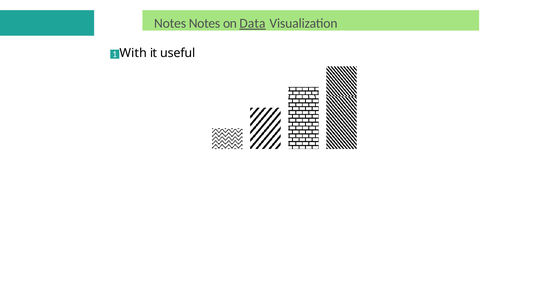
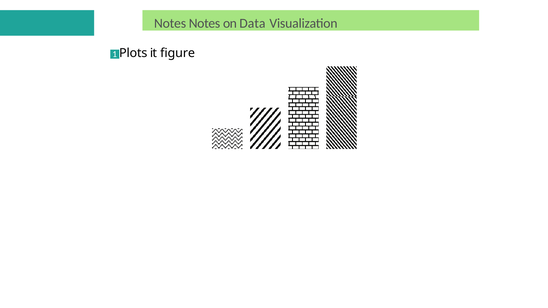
Data underline: present -> none (252, 23)
With: With -> Plots (133, 53)
useful: useful -> figure (178, 53)
